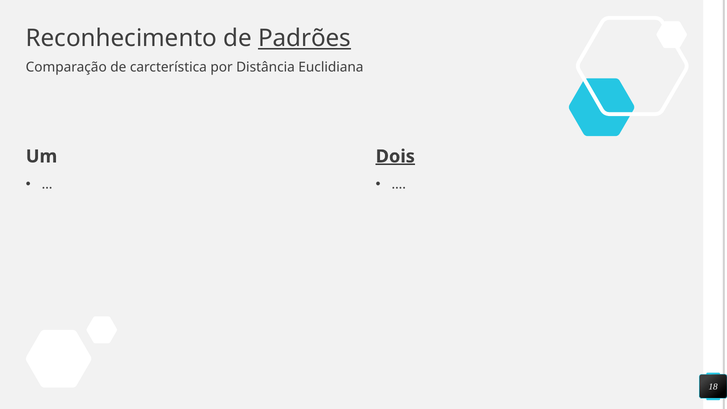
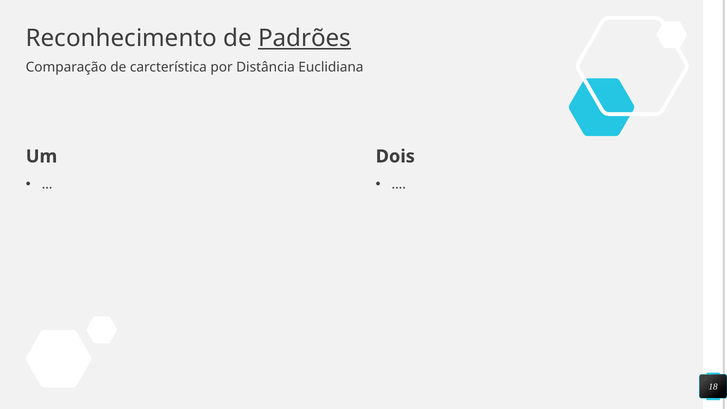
Dois underline: present -> none (395, 156)
